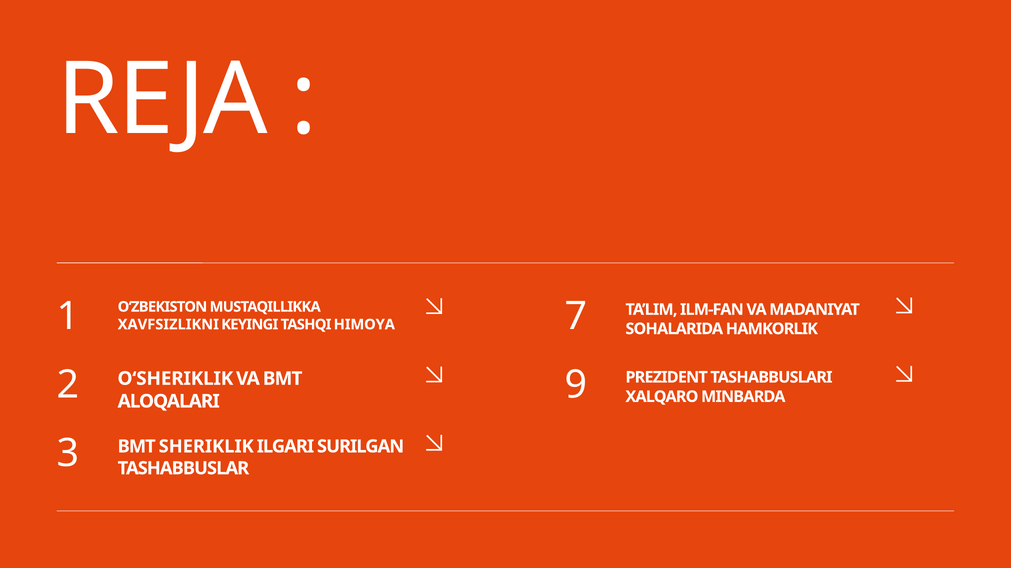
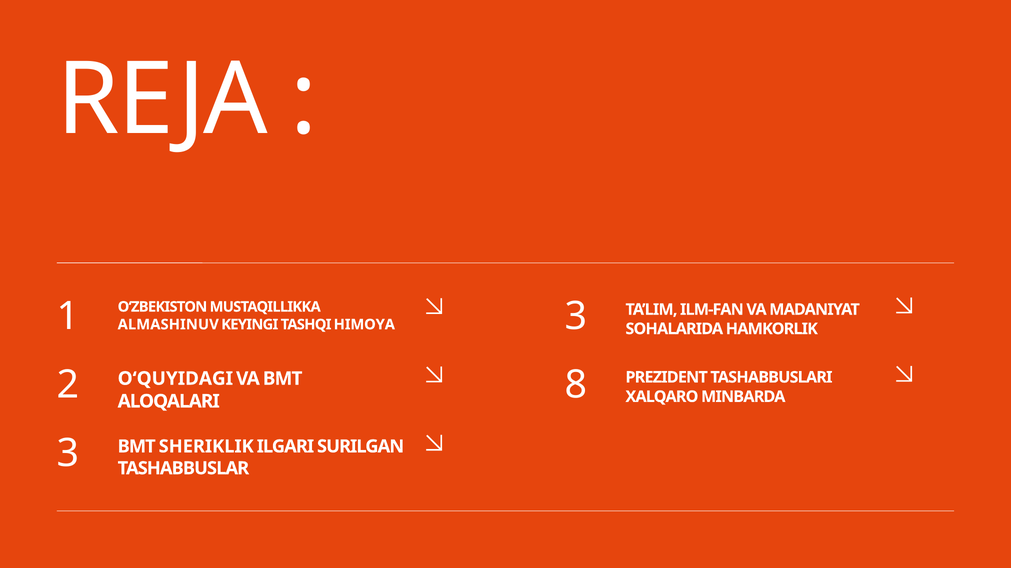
1 7: 7 -> 3 (576, 317)
XAVFSIZLIKNI: XAVFSIZLIKNI -> ALMASHINUV (168, 325)
9: 9 -> 8 (576, 385)
O‘SHERIKLIK: O‘SHERIKLIK -> O‘QUYIDAGI (175, 379)
